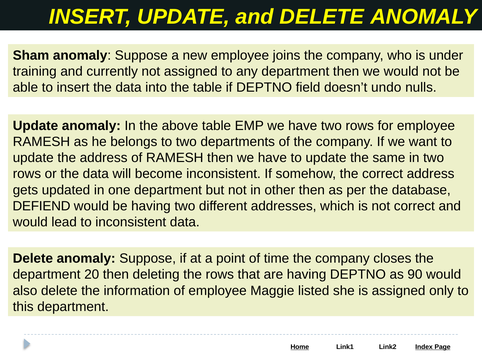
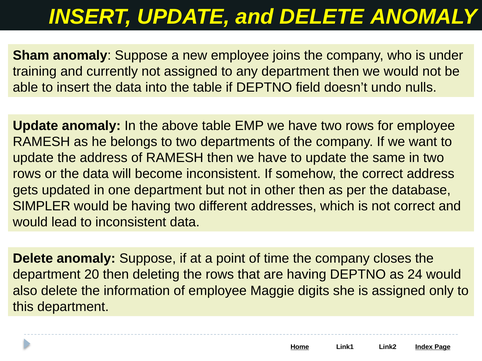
DEFIEND: DEFIEND -> SIMPLER (41, 206)
90: 90 -> 24 (415, 275)
listed: listed -> digits (314, 291)
